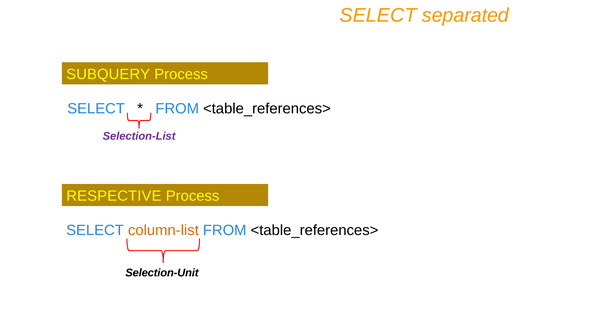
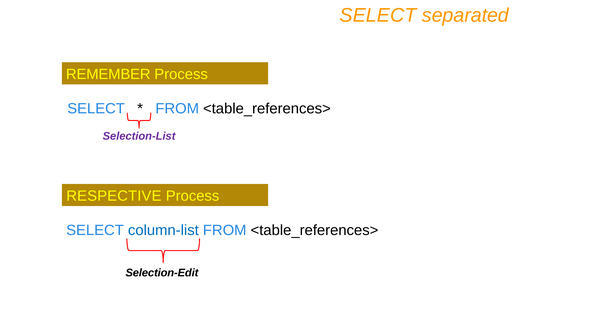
SUBQUERY: SUBQUERY -> REMEMBER (108, 74)
column-list colour: orange -> blue (163, 231)
Selection-Unit: Selection-Unit -> Selection-Edit (162, 273)
